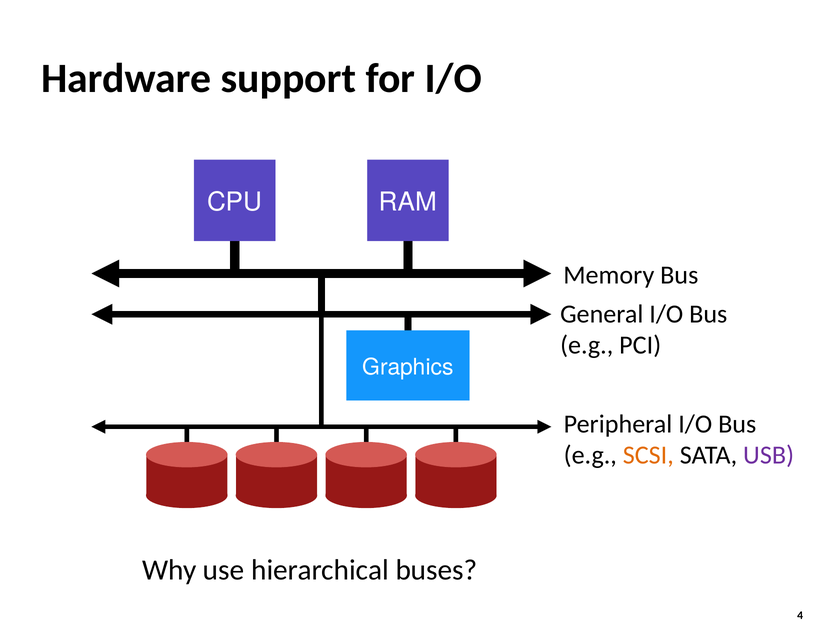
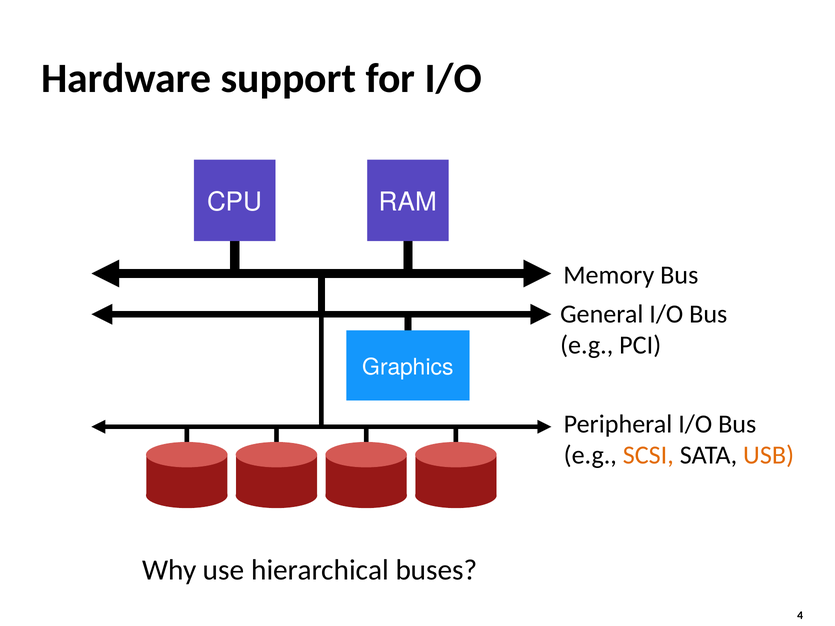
USB colour: purple -> orange (769, 456)
